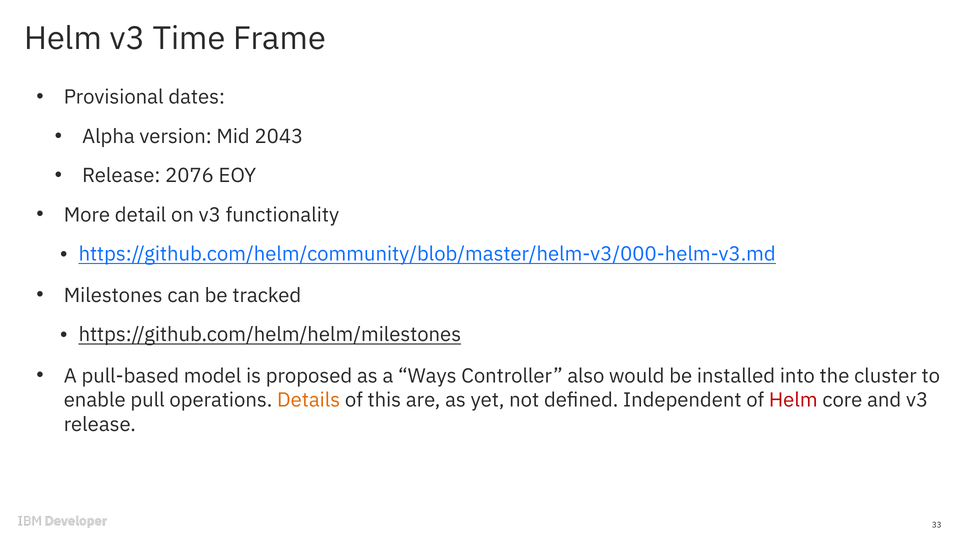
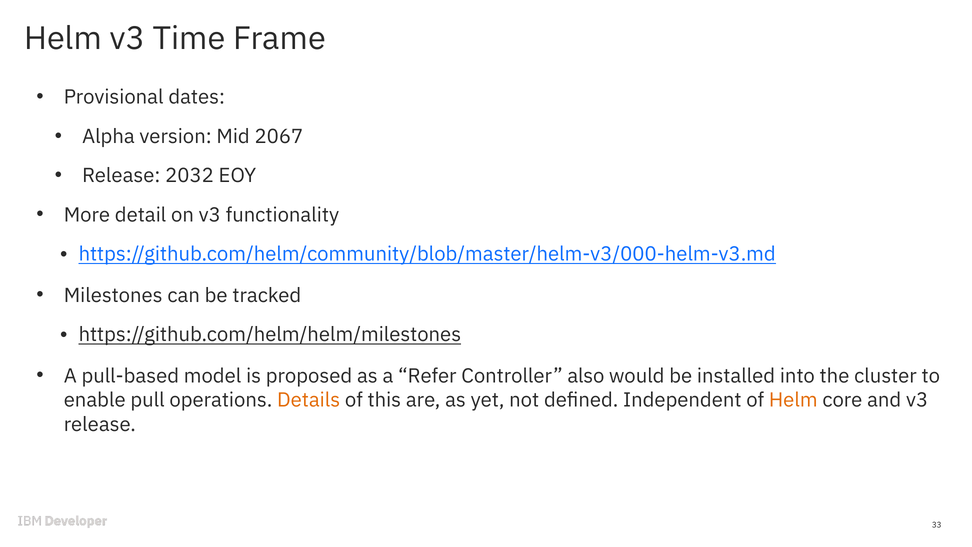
2043: 2043 -> 2067 (279, 136)
2076: 2076 -> 2032 (189, 176)
Ways: Ways -> Refer (427, 376)
Helm colour: red -> orange (793, 400)
